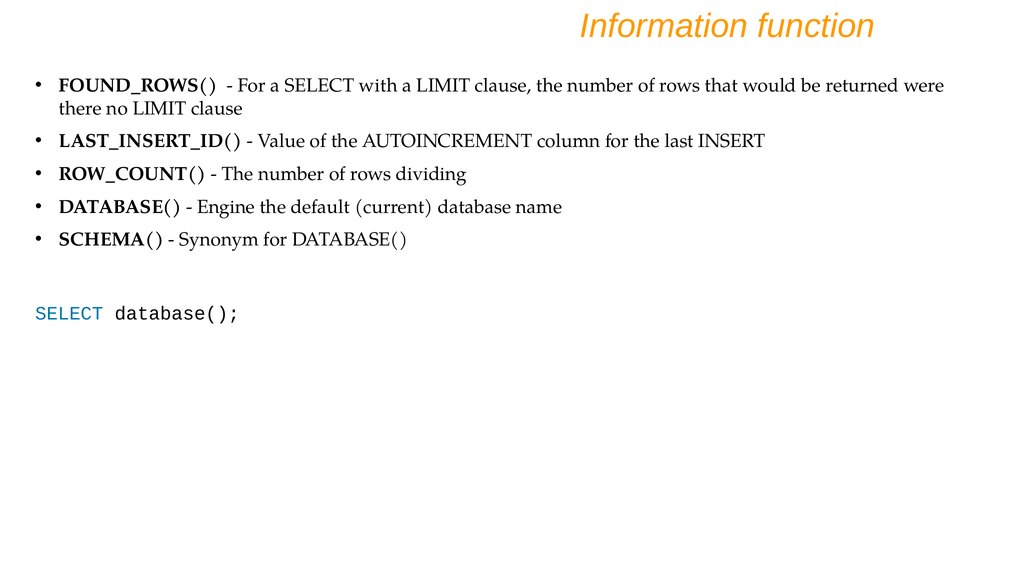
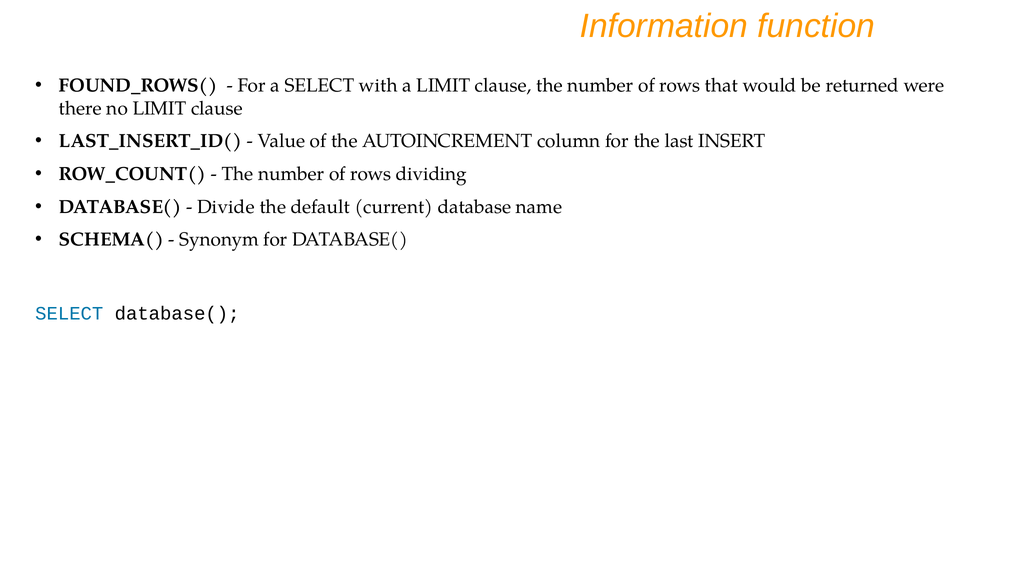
Engine: Engine -> Divide (226, 207)
